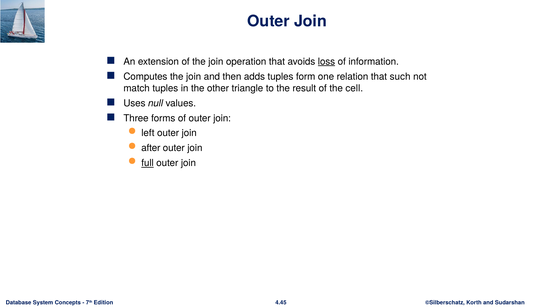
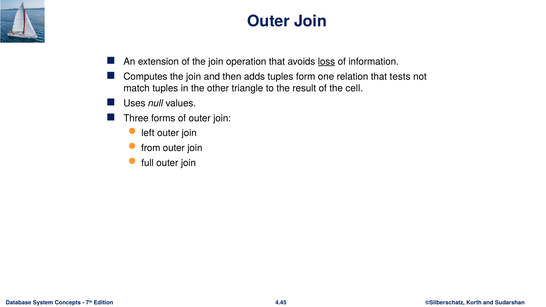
such: such -> tests (400, 77)
after: after -> from (151, 148)
full underline: present -> none (148, 163)
